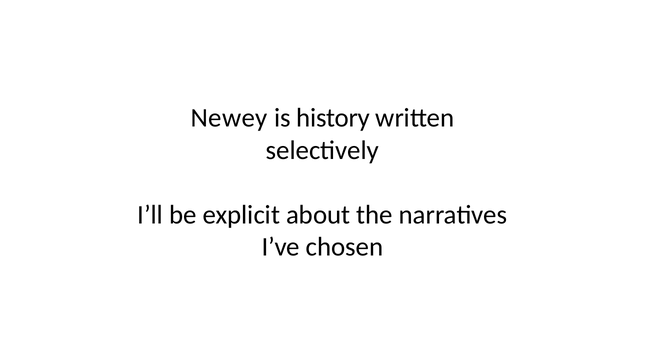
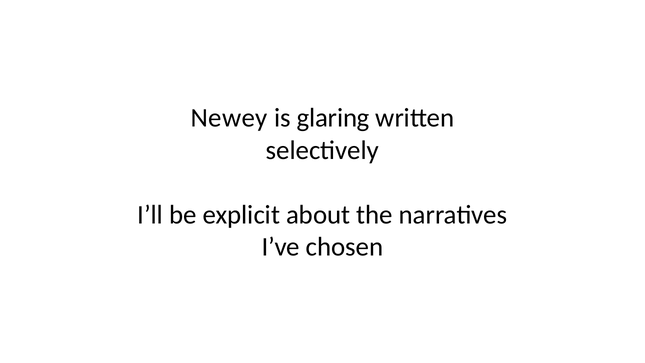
history: history -> glaring (333, 118)
